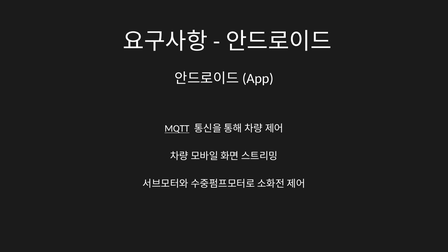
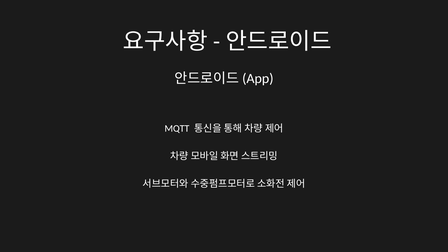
MQTT underline: present -> none (177, 129)
